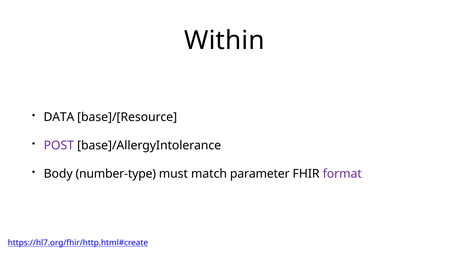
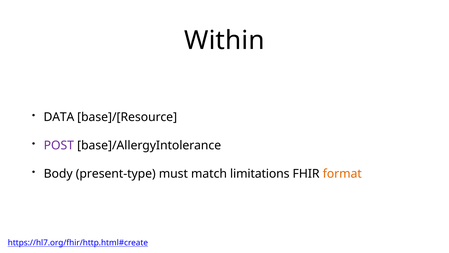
number-type: number-type -> present-type (116, 174)
parameter: parameter -> limitations (260, 174)
format colour: purple -> orange (342, 174)
